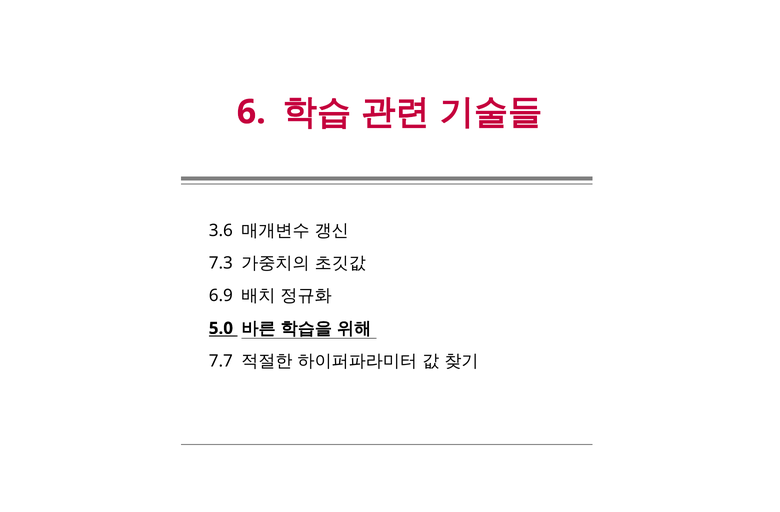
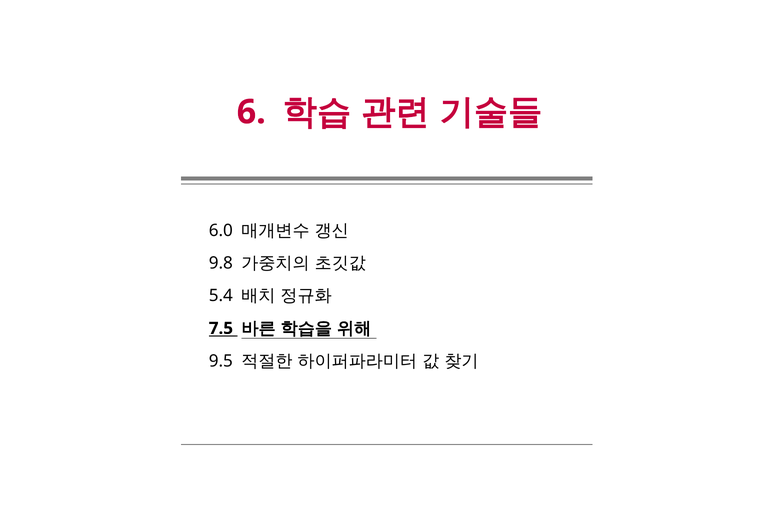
3.6: 3.6 -> 6.0 (221, 231)
7.3: 7.3 -> 9.8 (221, 263)
6.9: 6.9 -> 5.4 (221, 296)
5.0: 5.0 -> 7.5 (221, 329)
7.7: 7.7 -> 9.5 (221, 361)
